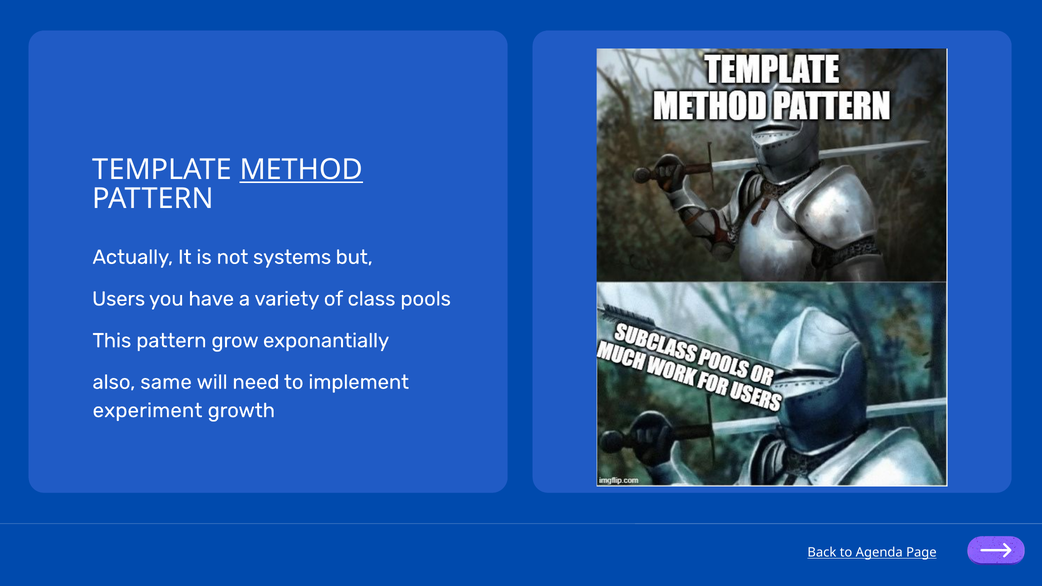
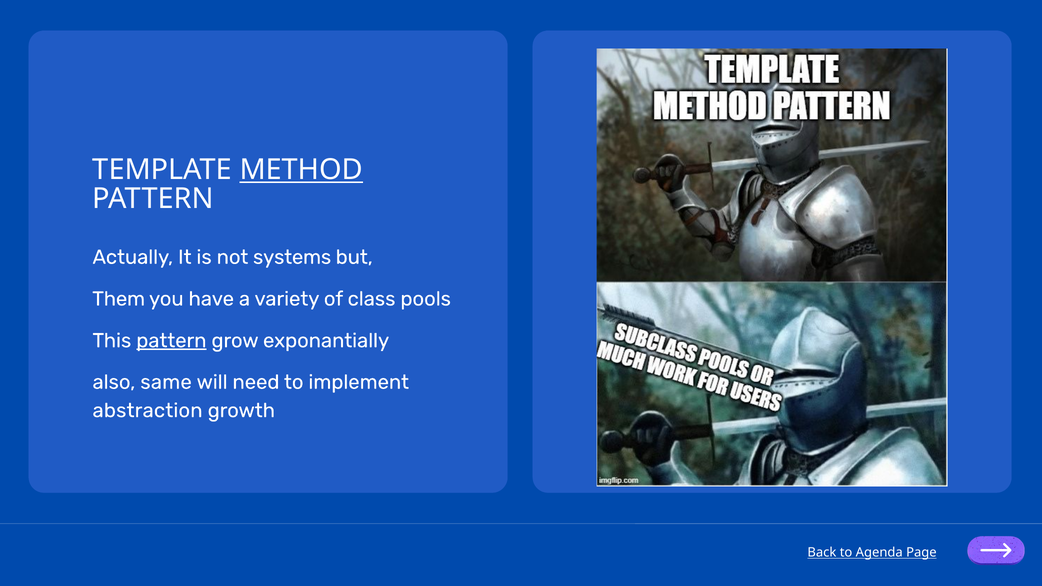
Users: Users -> Them (119, 299)
pattern underline: none -> present (171, 341)
experiment: experiment -> abstraction (148, 411)
